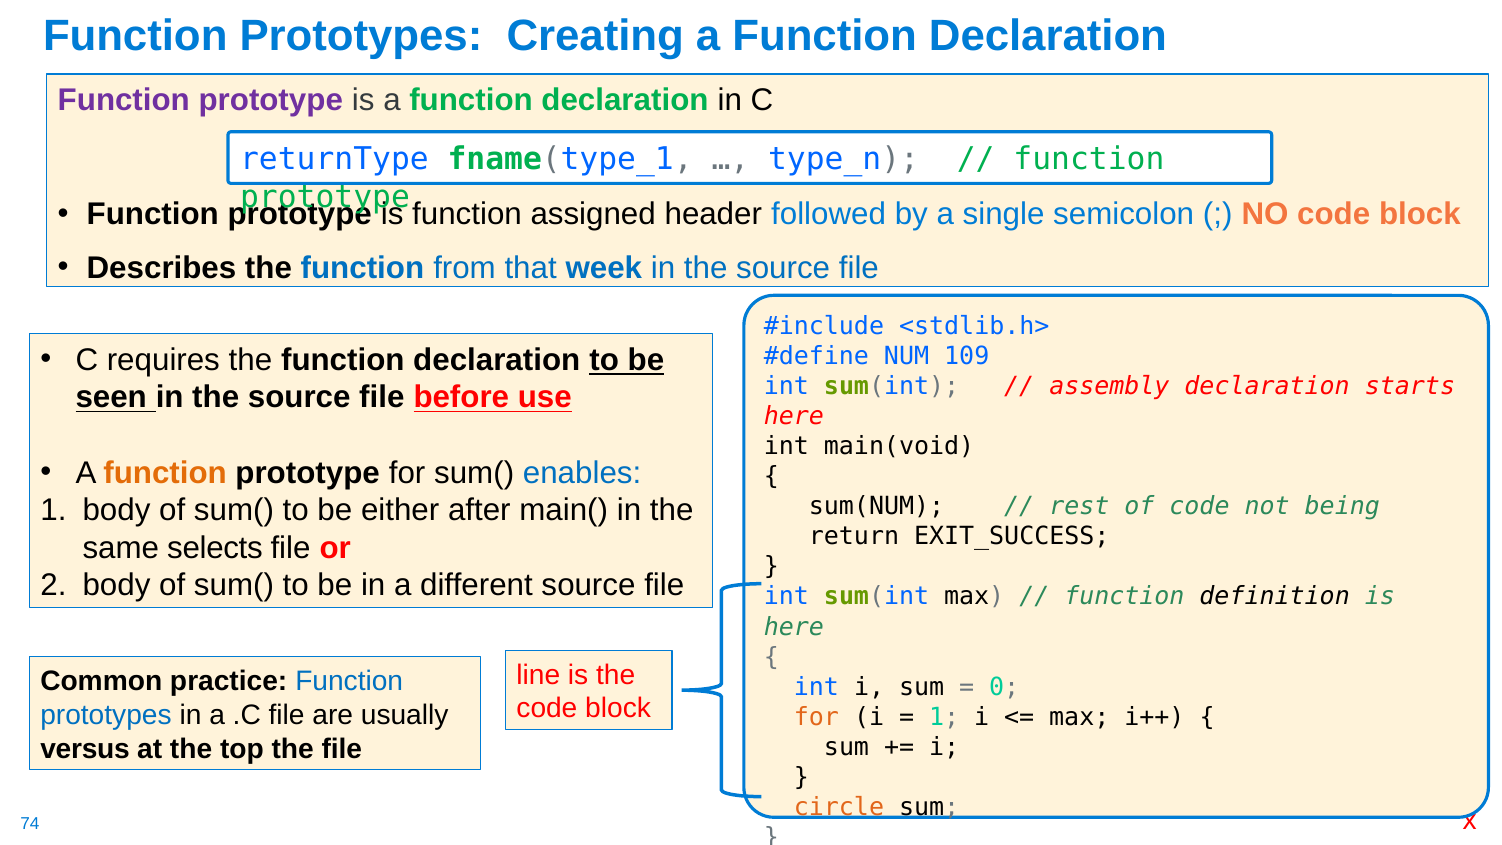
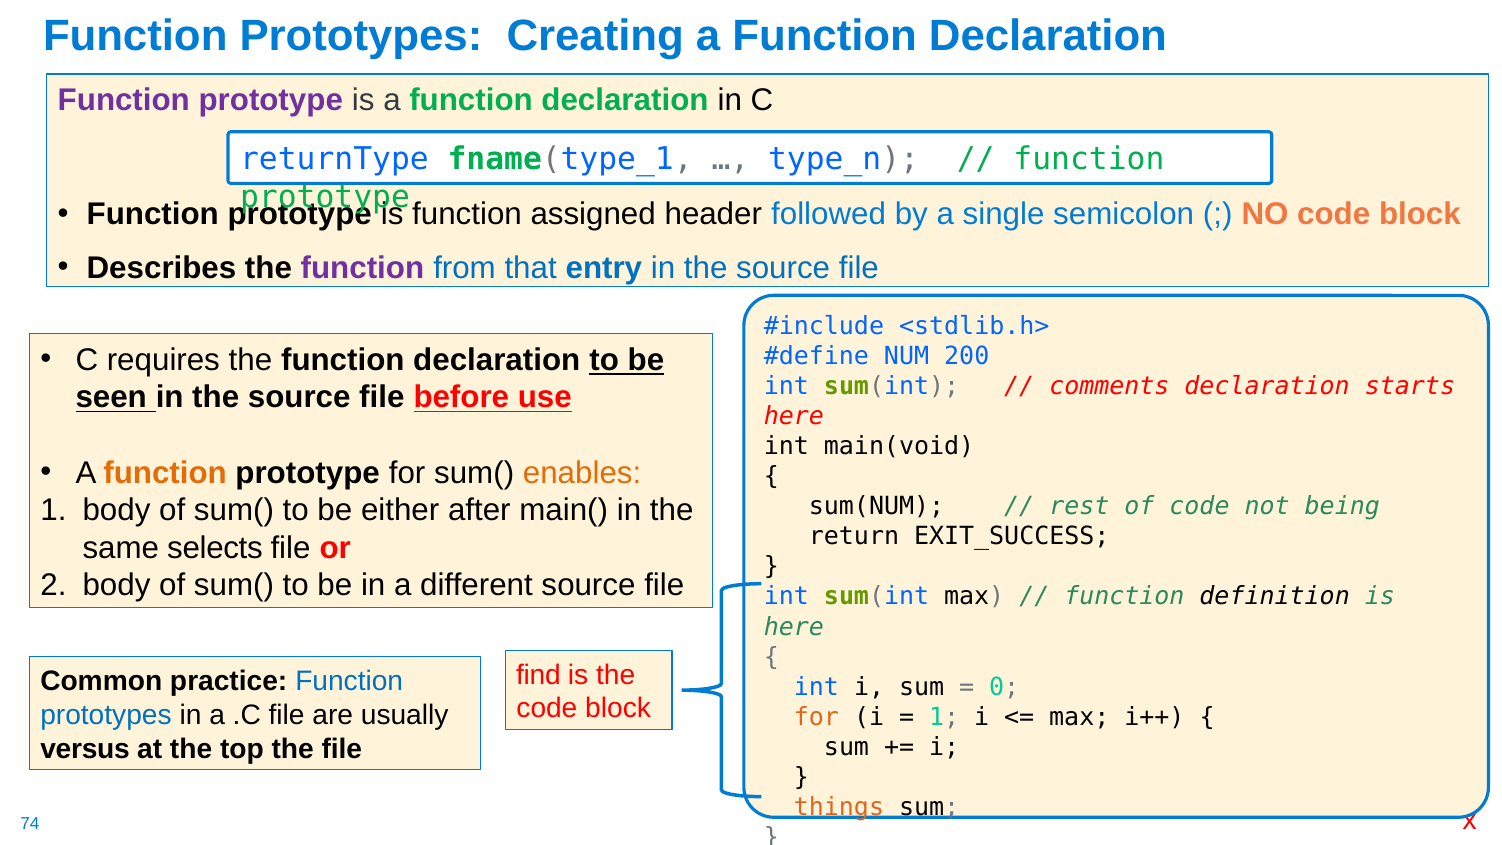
function colour: blue -> purple (362, 268)
week: week -> entry (604, 268)
109: 109 -> 200 (967, 356)
assembly: assembly -> comments (1109, 386)
enables colour: blue -> orange (582, 473)
line: line -> find (538, 675)
circle: circle -> things (839, 807)
